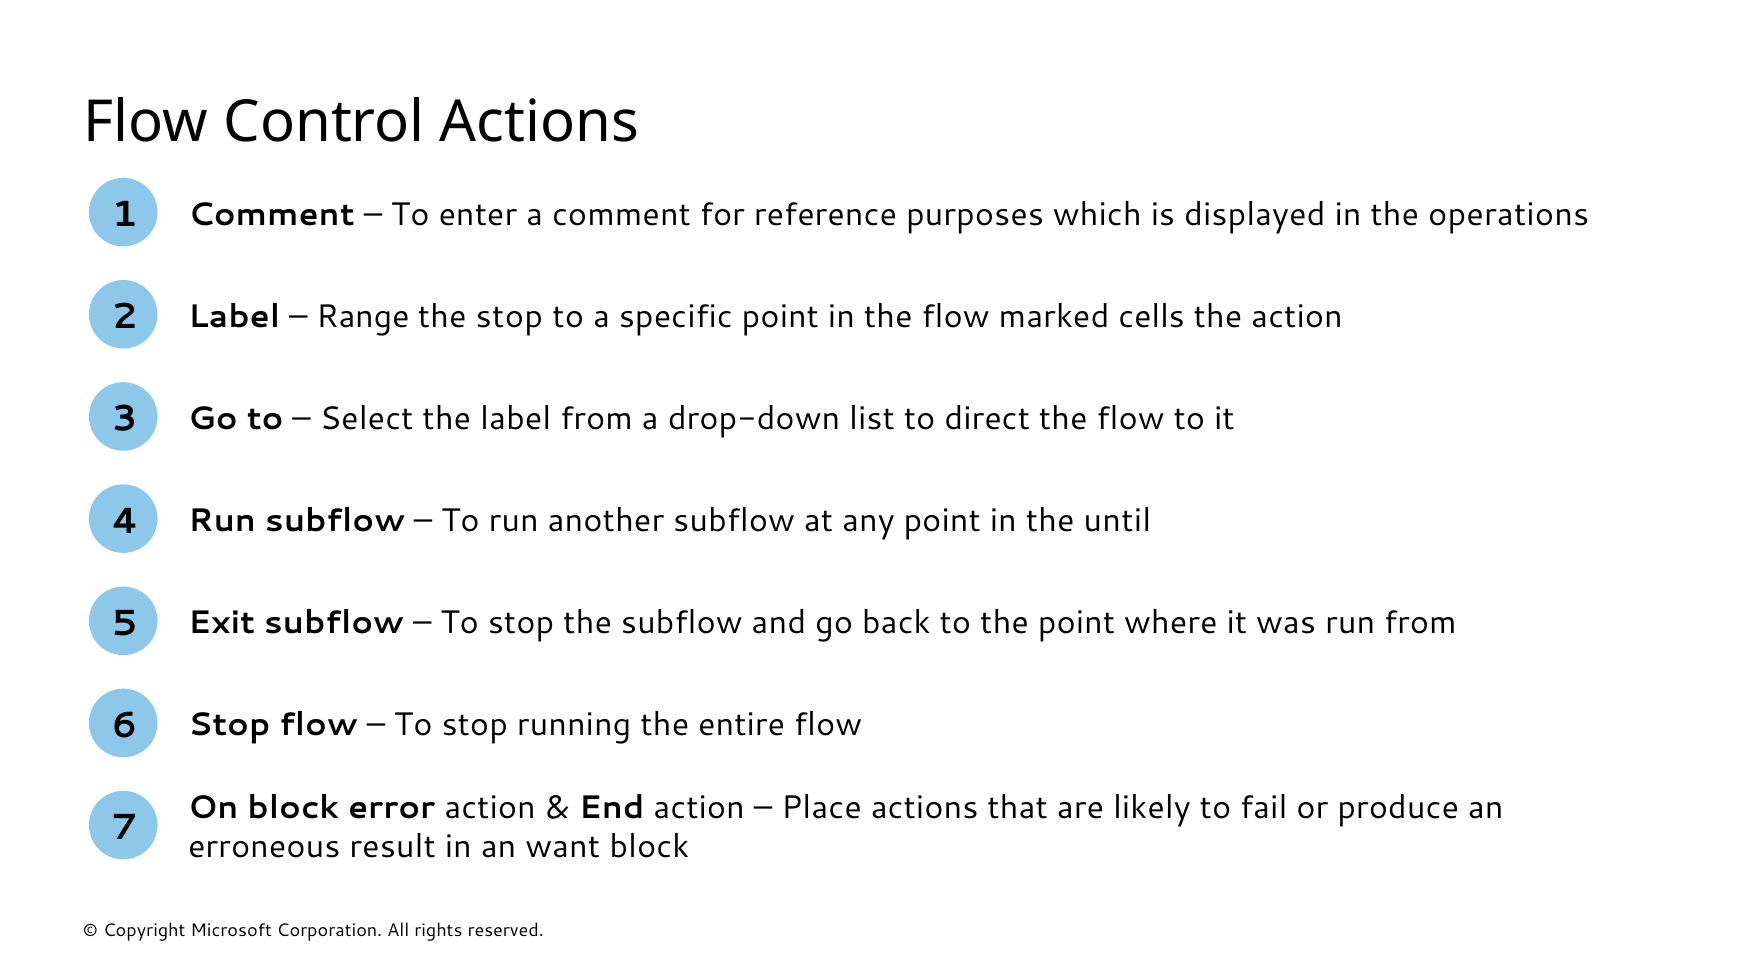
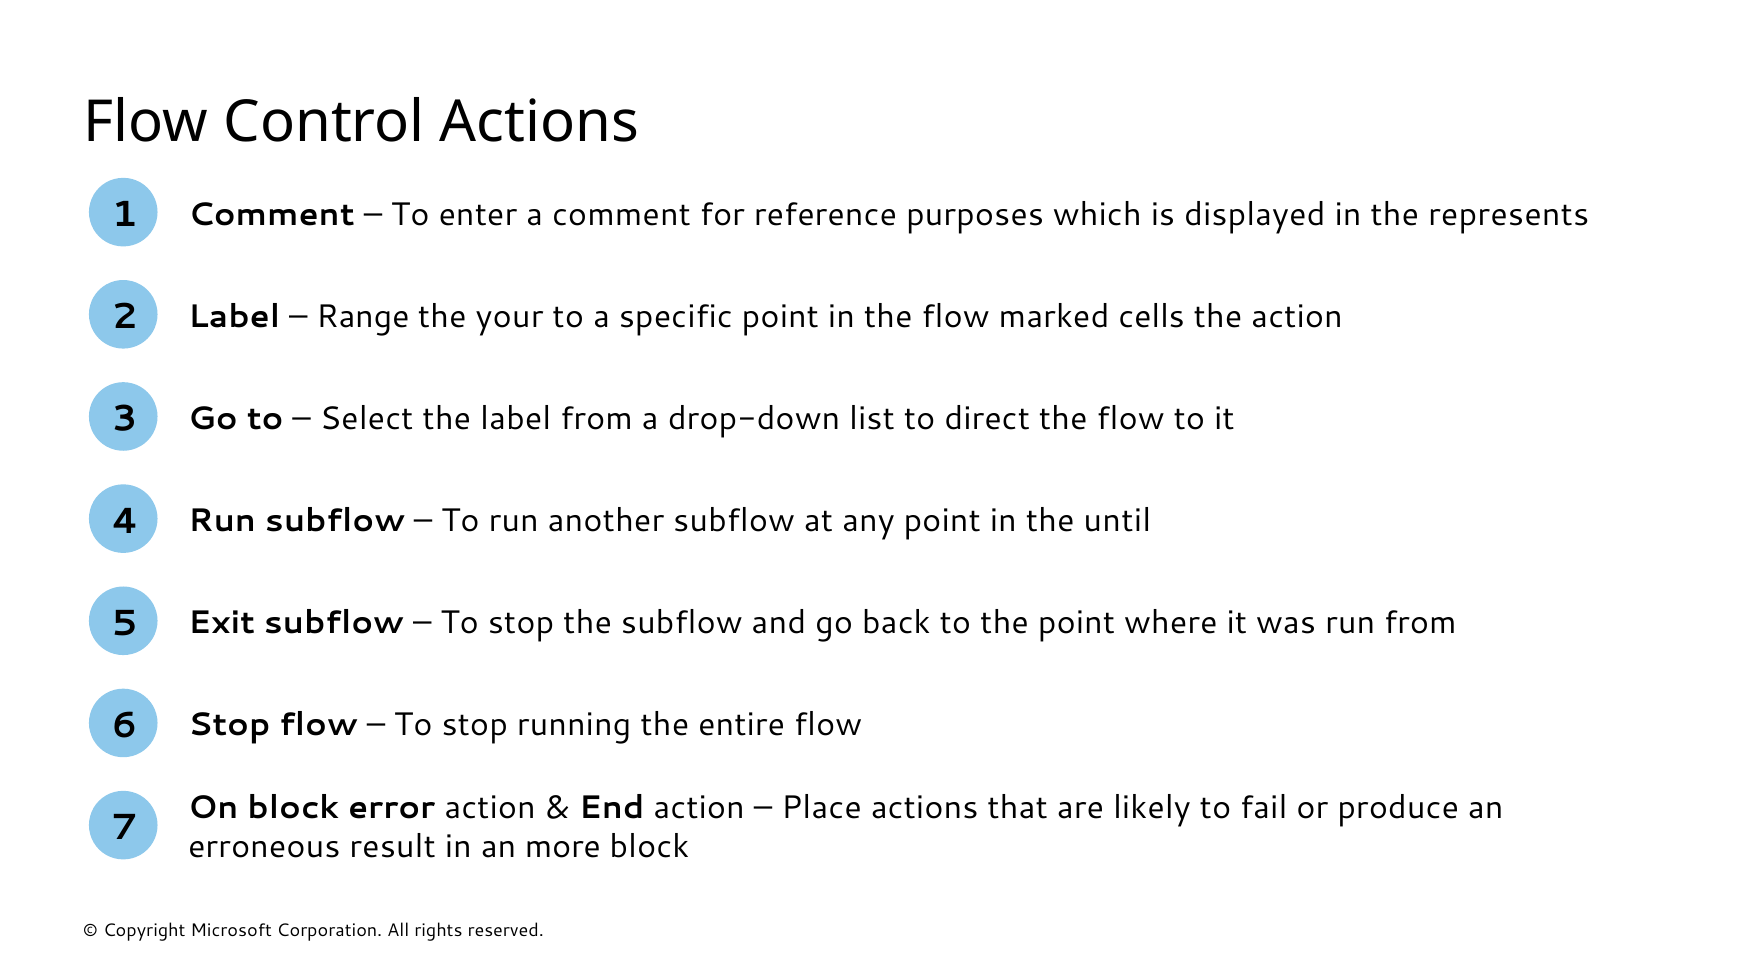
operations: operations -> represents (1509, 215)
the stop: stop -> your (510, 317)
want: want -> more (563, 847)
